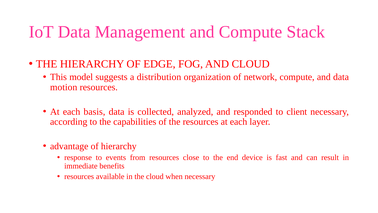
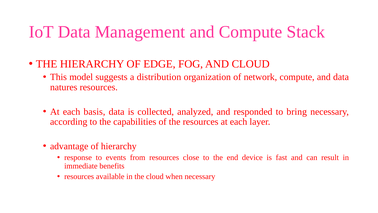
motion: motion -> natures (64, 87)
client: client -> bring (297, 111)
